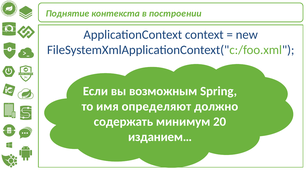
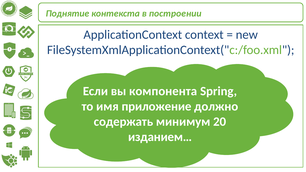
возможным: возможным -> компонента (163, 91)
определяют: определяют -> приложение (156, 106)
